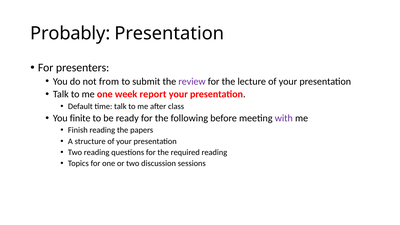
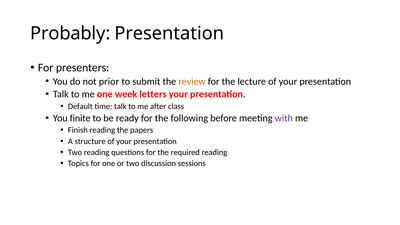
from: from -> prior (109, 81)
review colour: purple -> orange (192, 81)
report: report -> letters (153, 94)
